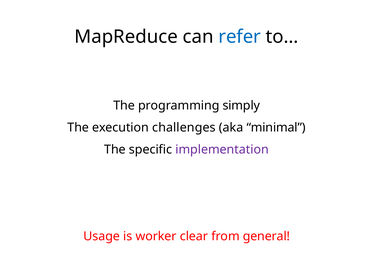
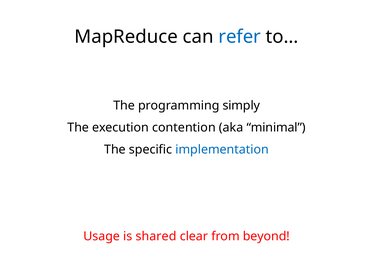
challenges: challenges -> contention (184, 128)
implementation colour: purple -> blue (222, 150)
worker: worker -> shared (156, 237)
general: general -> beyond (266, 237)
